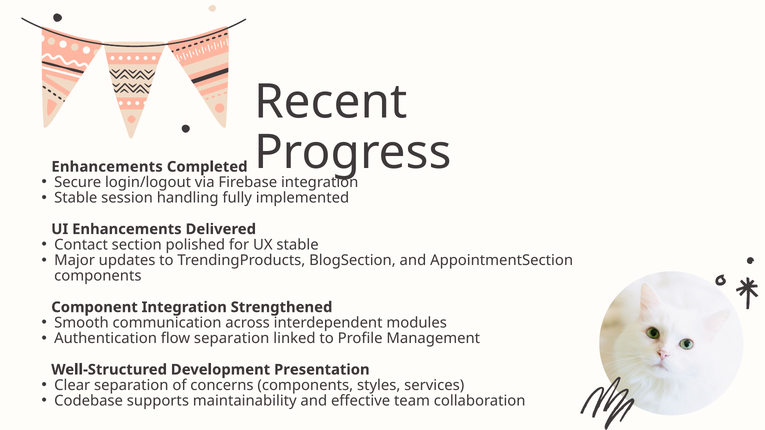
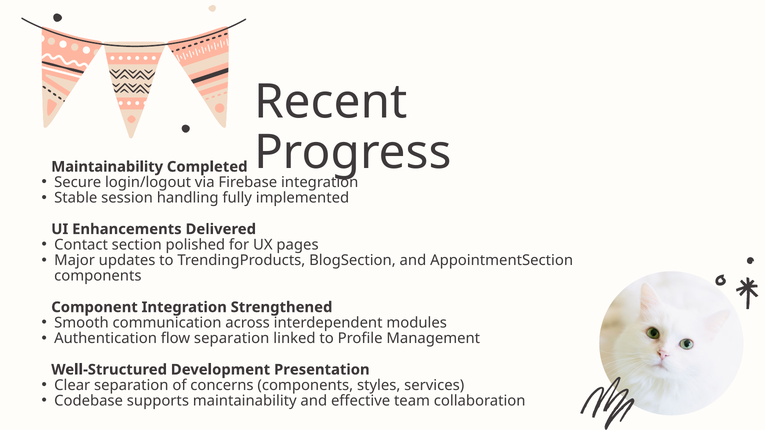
Enhancements: Enhancements -> Maintainability (107, 167)
UX stable: stable -> pages (298, 245)
